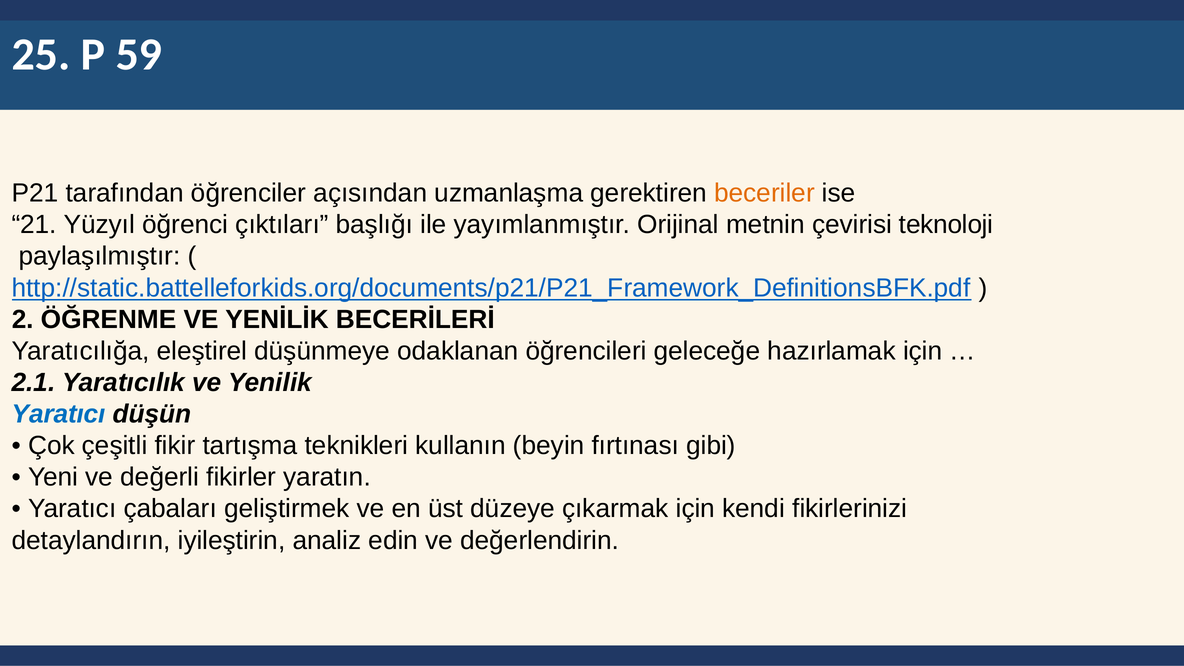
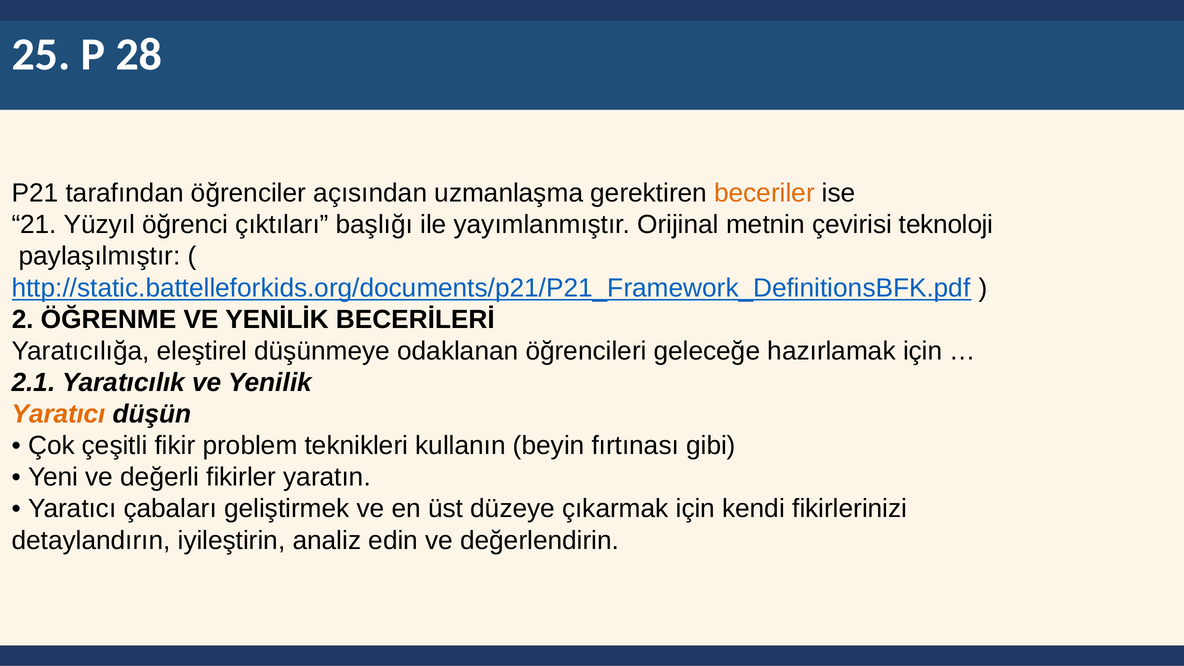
59: 59 -> 28 (139, 55)
Yaratıcı colour: blue -> orange (59, 414)
tartışma: tartışma -> problem (250, 446)
